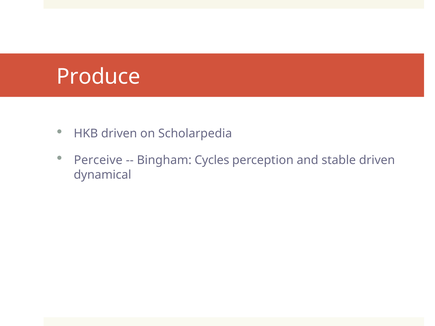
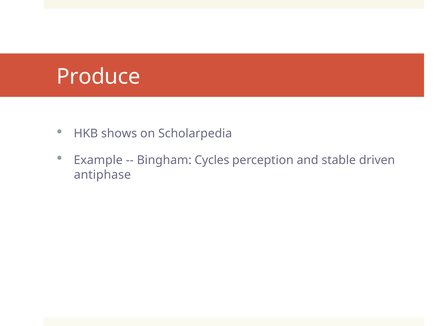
HKB driven: driven -> shows (119, 134)
Perceive: Perceive -> Example (98, 160)
dynamical: dynamical -> antiphase (102, 175)
